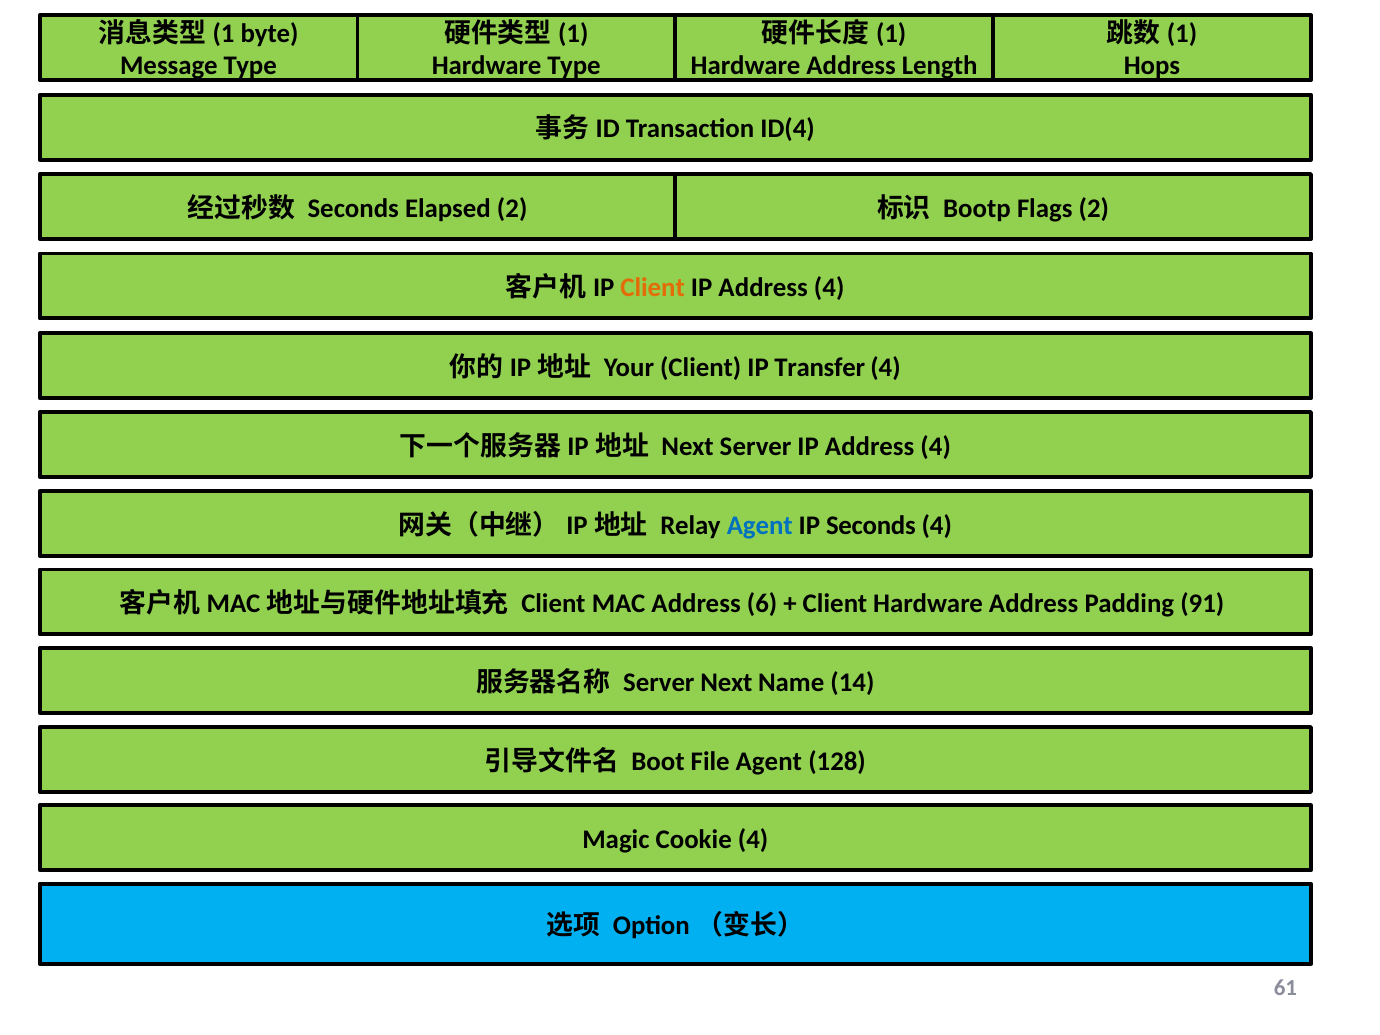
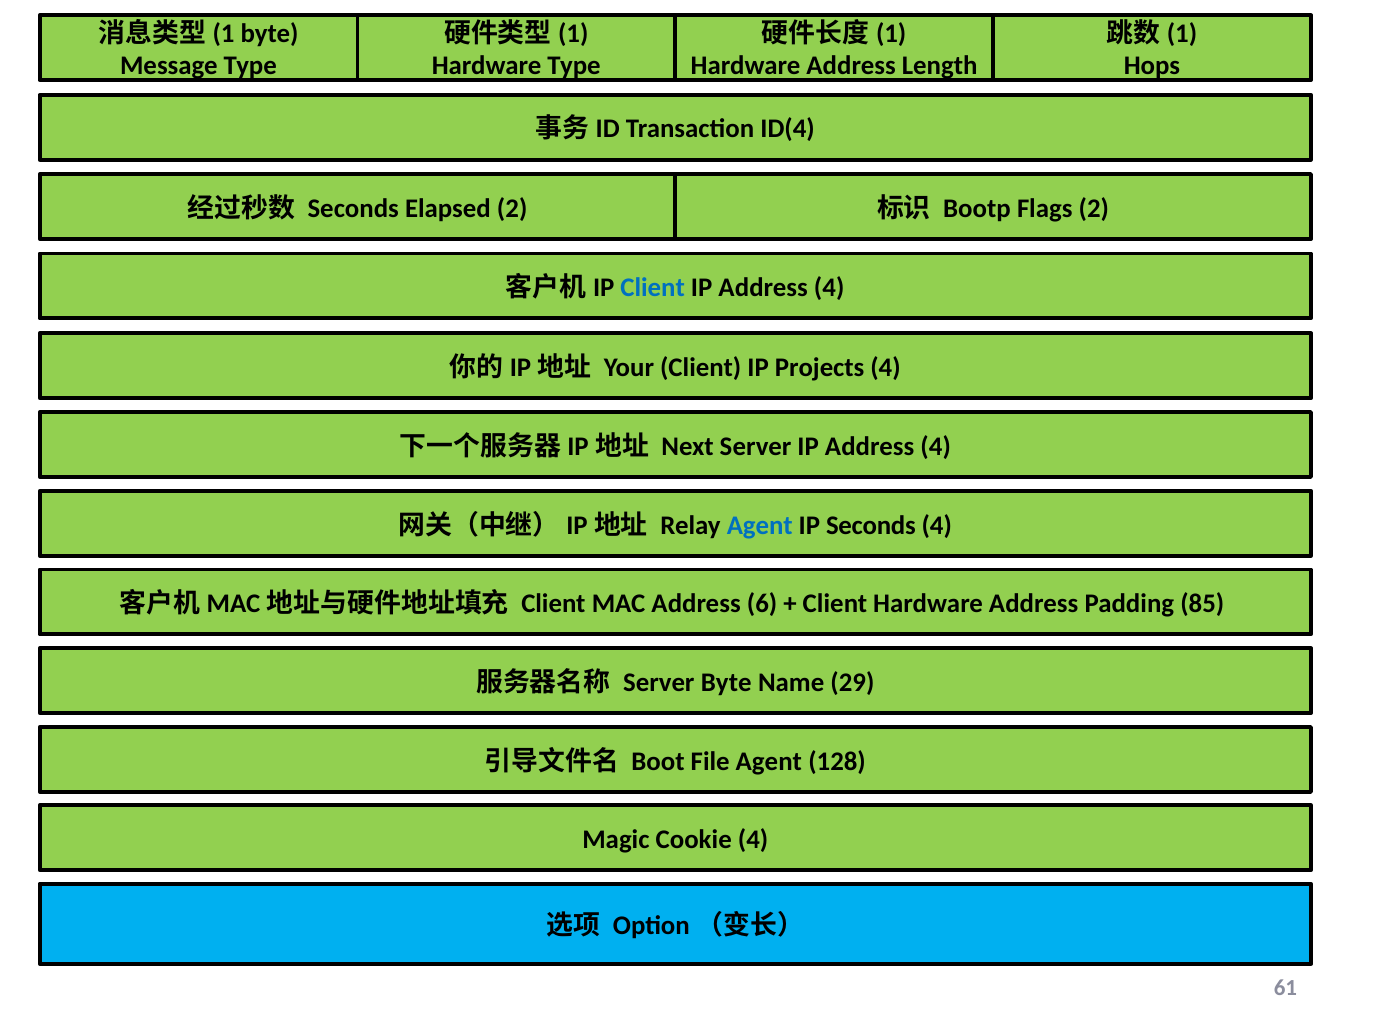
Client colour: orange -> blue (653, 288)
Transfer: Transfer -> Projects (820, 368)
91: 91 -> 85 (1202, 604)
Server Next: Next -> Byte (726, 683)
14: 14 -> 29 (852, 683)
